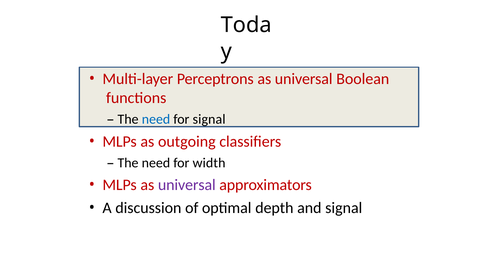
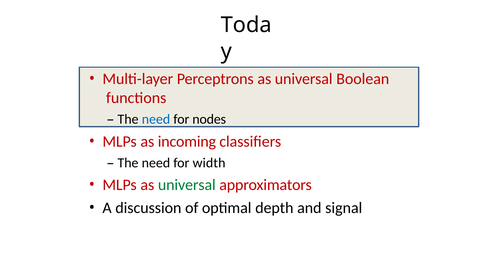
for signal: signal -> nodes (209, 119)
outgoing: outgoing -> incoming (187, 141)
universal colour: purple -> green (187, 184)
